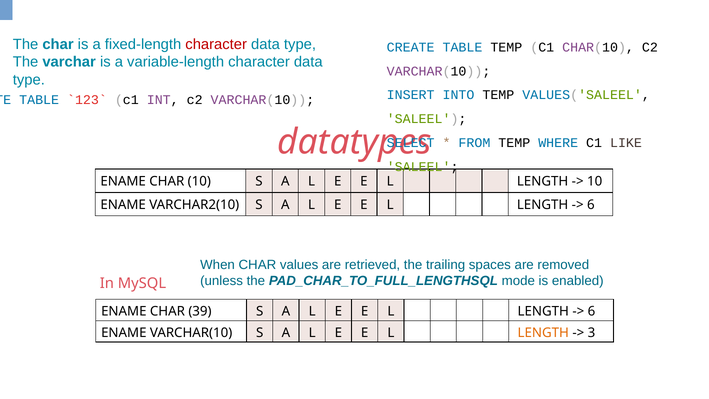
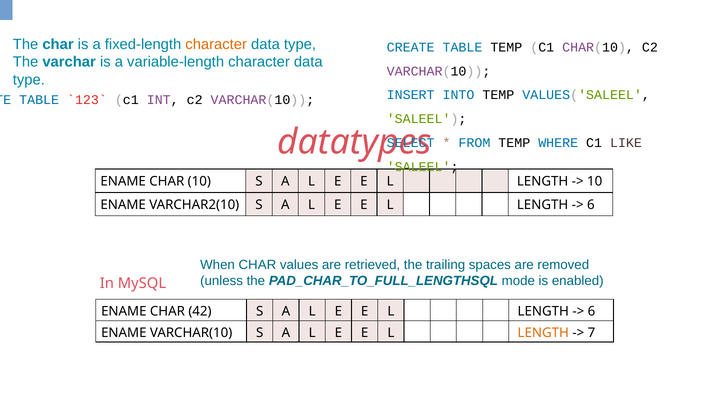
character colour: red -> orange (216, 44)
39: 39 -> 42 (200, 311)
3: 3 -> 7 (591, 333)
